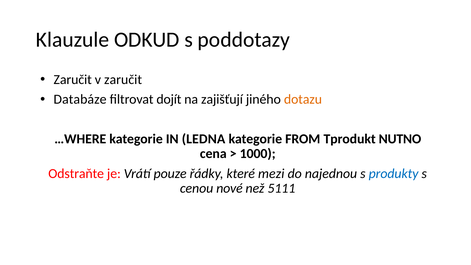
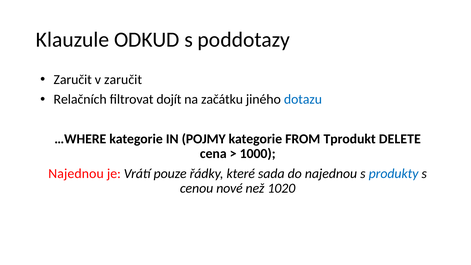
Databáze: Databáze -> Relačních (80, 99)
zajišťují: zajišťují -> začátku (222, 99)
dotazu colour: orange -> blue (303, 99)
LEDNA: LEDNA -> POJMY (204, 139)
NUTNO: NUTNO -> DELETE (400, 139)
Odstraňte: Odstraňte -> Najednou (76, 173)
mezi: mezi -> sada (271, 173)
5111: 5111 -> 1020 (281, 188)
